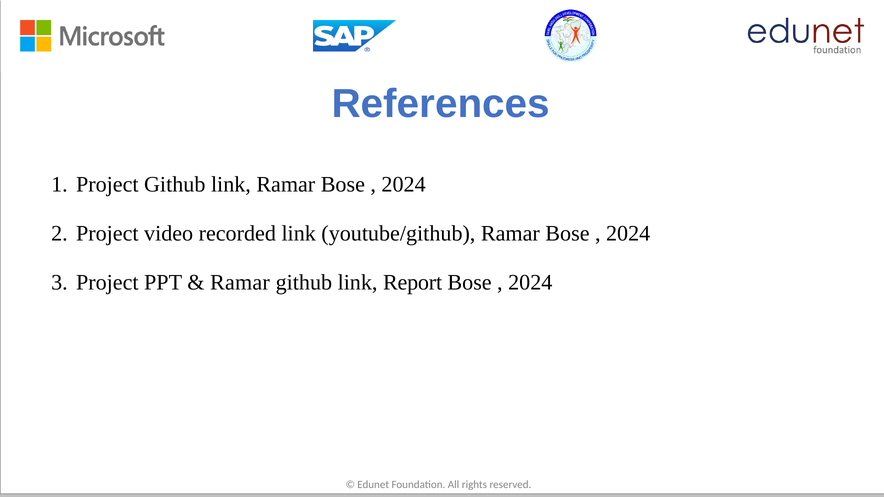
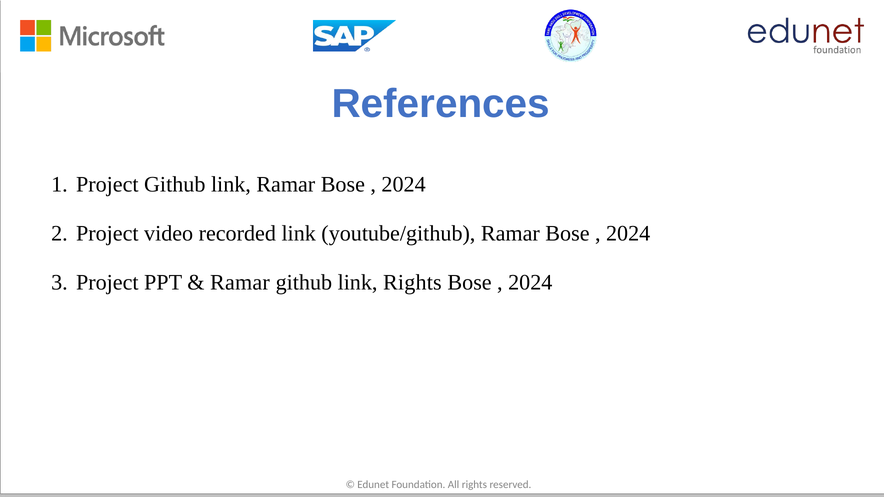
link Report: Report -> Rights (412, 282)
